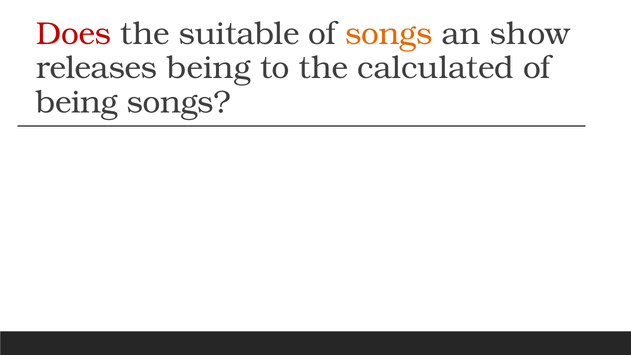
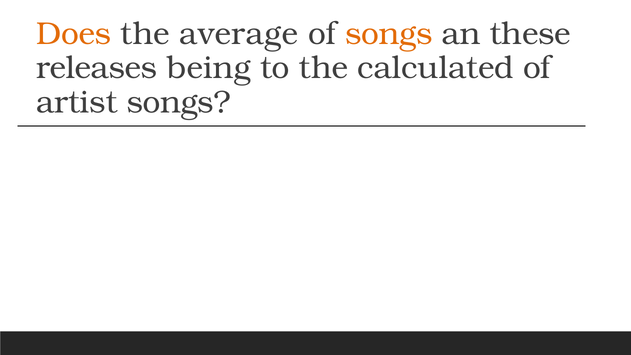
Does colour: red -> orange (74, 34)
suitable: suitable -> average (239, 34)
show: show -> these (530, 34)
being: being -> artist (77, 102)
